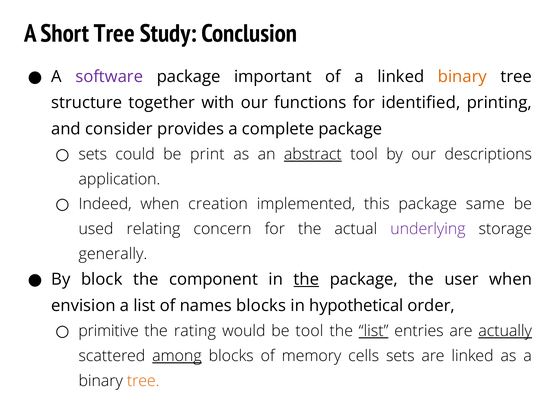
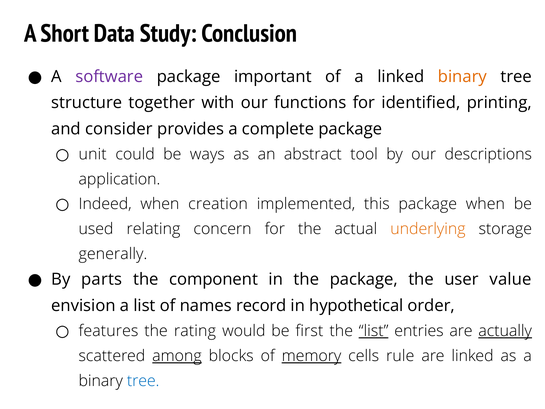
Short Tree: Tree -> Data (114, 34)
sets: sets -> unit (93, 154)
print: print -> ways (207, 154)
abstract underline: present -> none (313, 154)
package same: same -> when (485, 204)
underlying colour: purple -> orange (428, 229)
block: block -> parts (102, 279)
the underline: present -> none (306, 279)
user when: when -> value (511, 279)
names blocks: blocks -> record (261, 305)
primitive: primitive -> features (108, 331)
be tool: tool -> first (309, 331)
memory underline: none -> present (311, 356)
cells sets: sets -> rule (400, 356)
tree colour: orange -> blue (143, 381)
